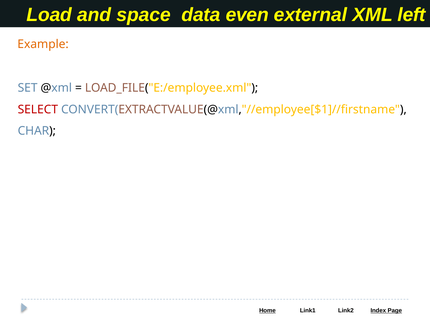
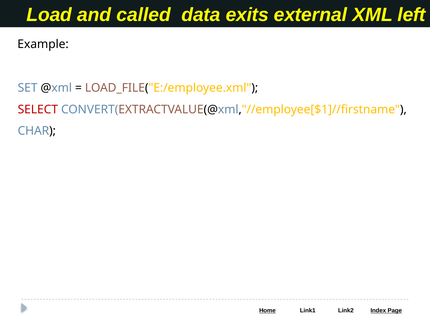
space: space -> called (144, 15)
even: even -> exits (247, 15)
Example colour: orange -> black (43, 44)
